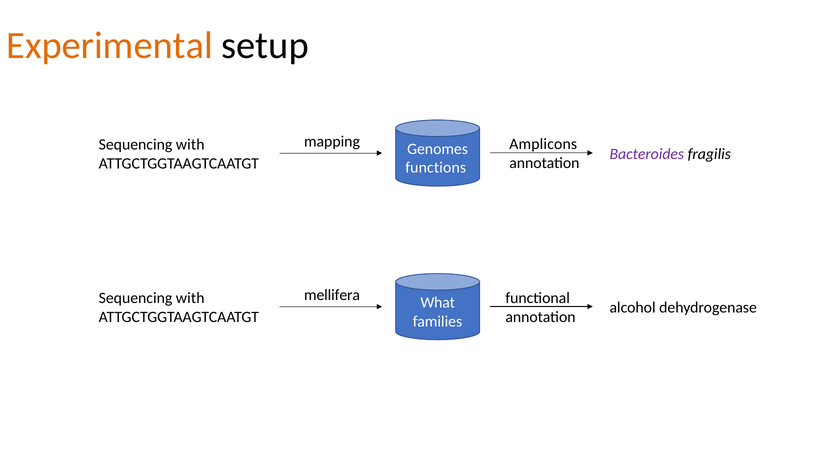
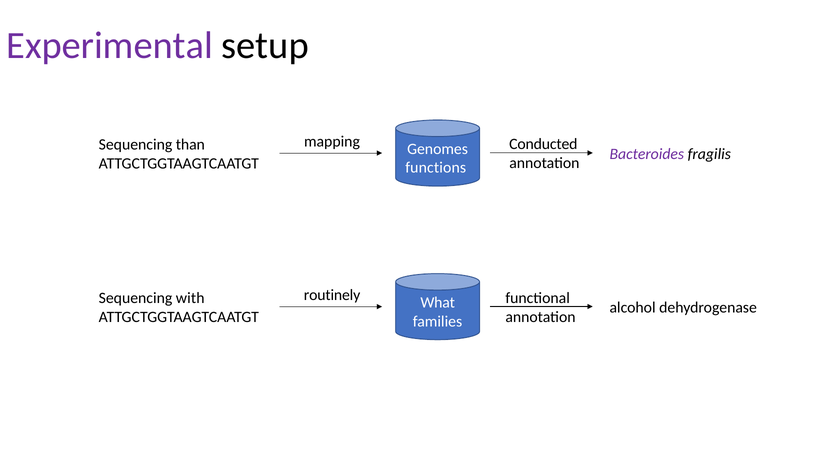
Experimental colour: orange -> purple (110, 45)
Amplicons: Amplicons -> Conducted (543, 144)
with: with -> than (190, 144)
mellifera: mellifera -> routinely (332, 295)
